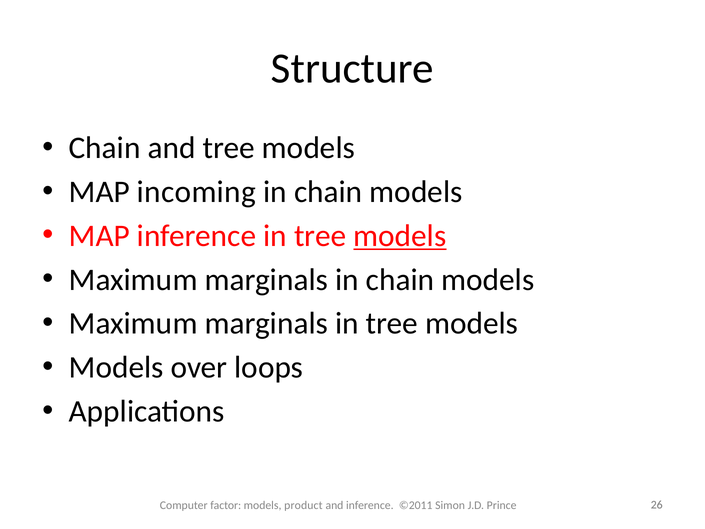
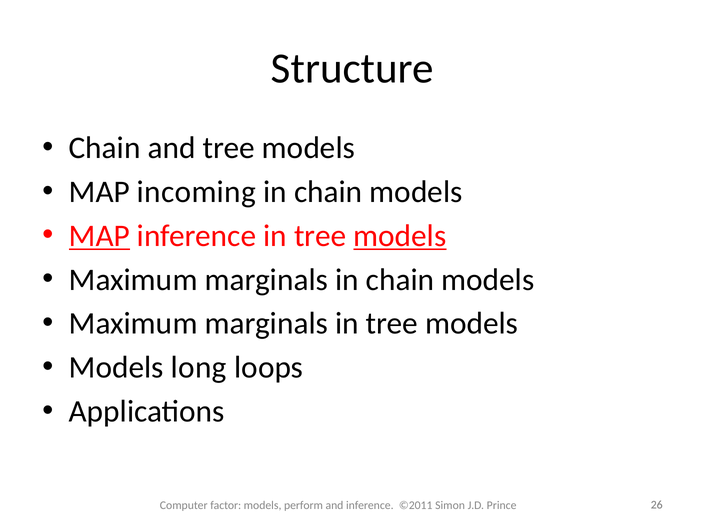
MAP underline: none -> present (99, 236)
over: over -> long (199, 367)
product: product -> perform (304, 505)
